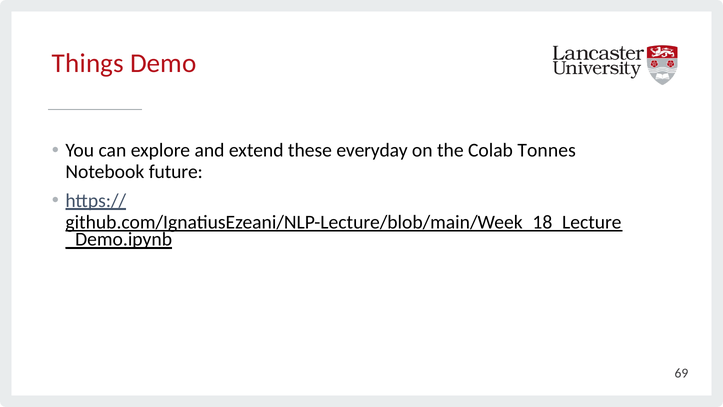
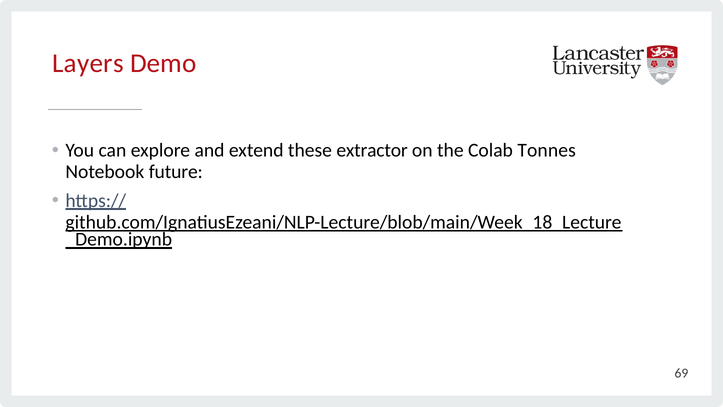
Things: Things -> Layers (88, 63)
everyday: everyday -> extractor (372, 150)
